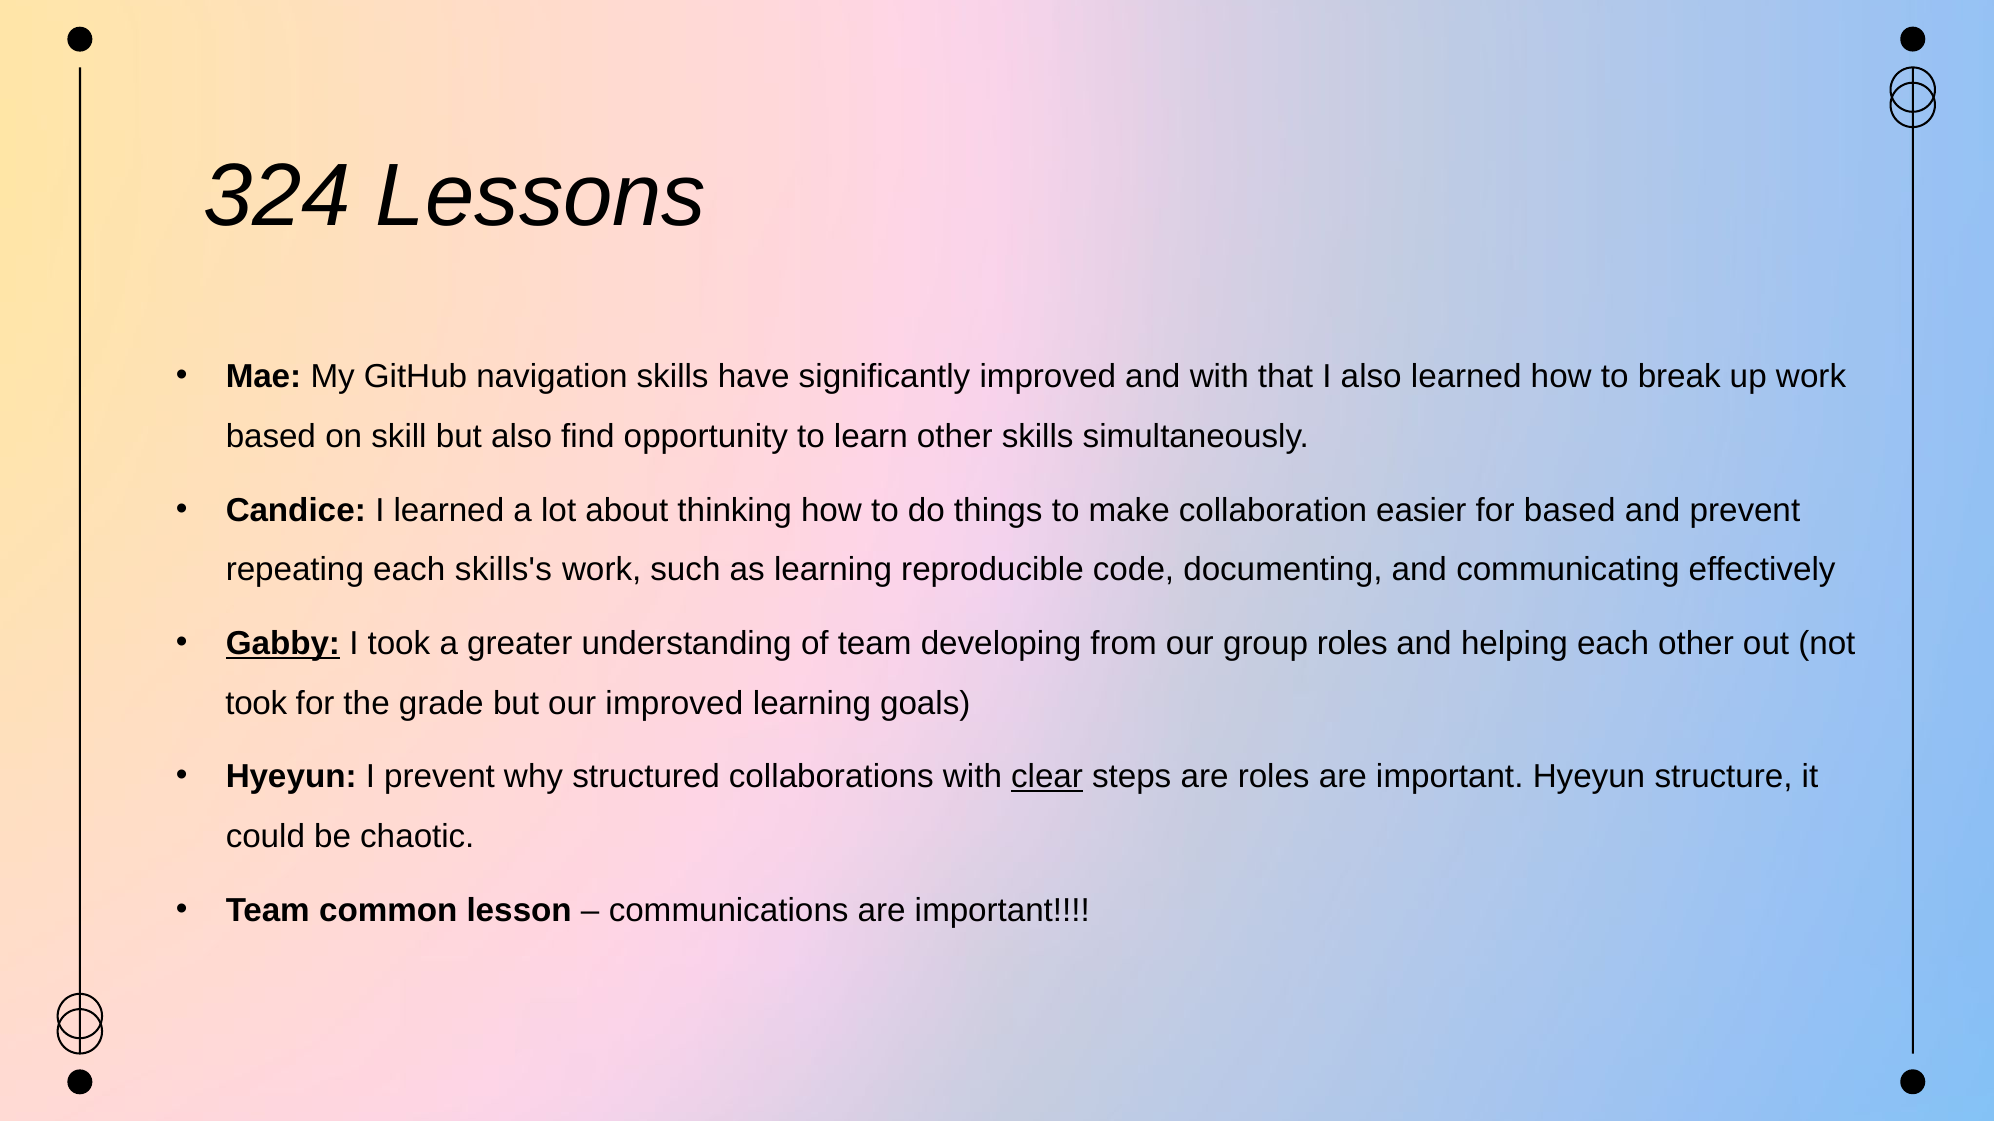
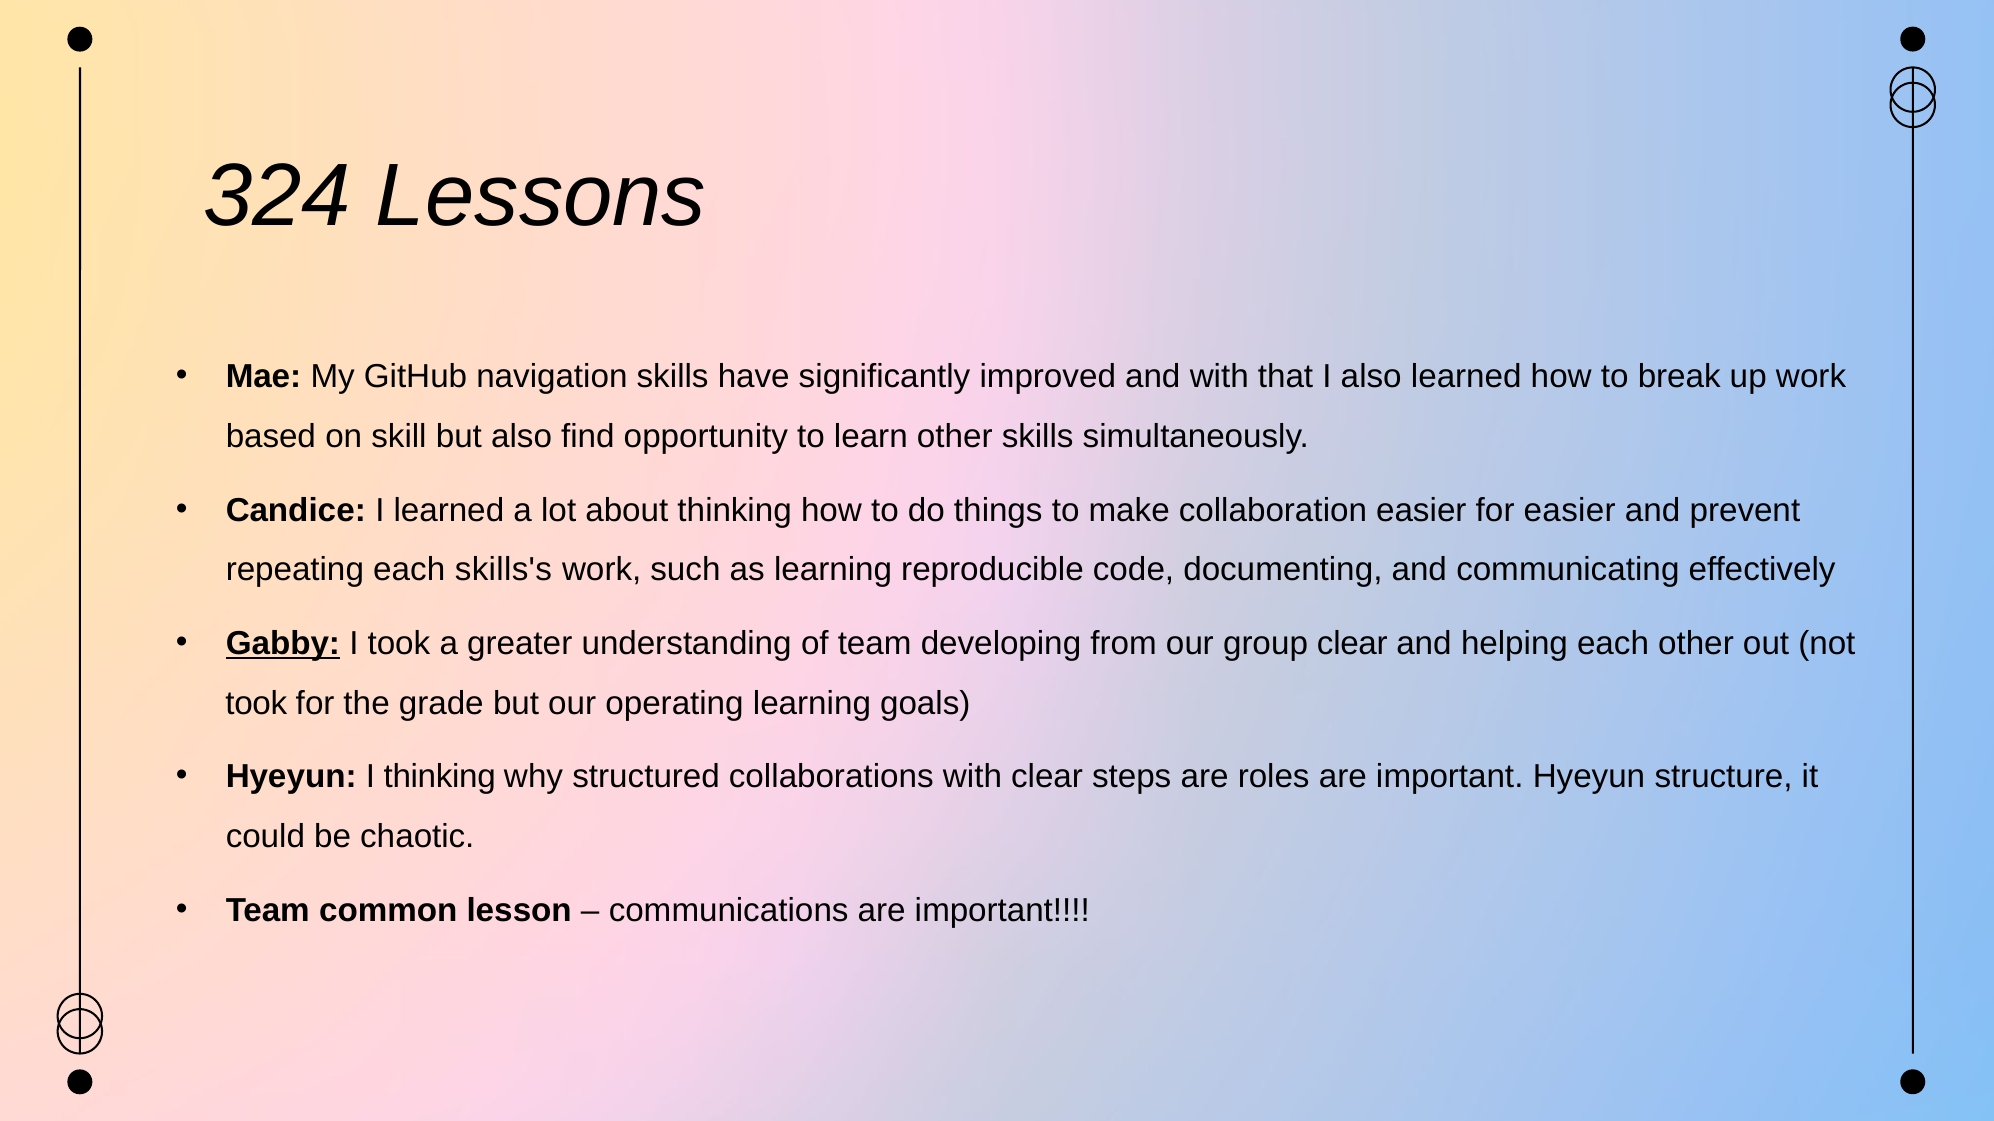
for based: based -> easier (1570, 510)
group roles: roles -> clear (1352, 644)
our improved: improved -> operating (675, 704)
I prevent: prevent -> thinking (440, 777)
clear underline: present -> none (1047, 777)
